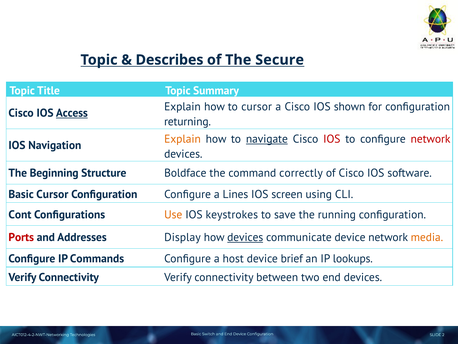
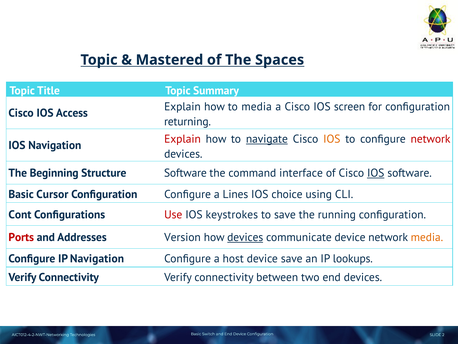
Describes: Describes -> Mastered (169, 60)
Secure: Secure -> Spaces (280, 60)
to cursor: cursor -> media (257, 107)
shown: shown -> screen (350, 107)
Access underline: present -> none (72, 113)
Explain colour: orange -> red (182, 139)
IOS colour: red -> orange (332, 139)
Structure Boldface: Boldface -> Software (185, 173)
correctly: correctly -> interface (301, 173)
IOS underline: none -> present (376, 173)
screen: screen -> choice (287, 194)
Use colour: orange -> red (173, 214)
Display: Display -> Version (182, 237)
IP Commands: Commands -> Navigation (97, 258)
device brief: brief -> save (292, 258)
